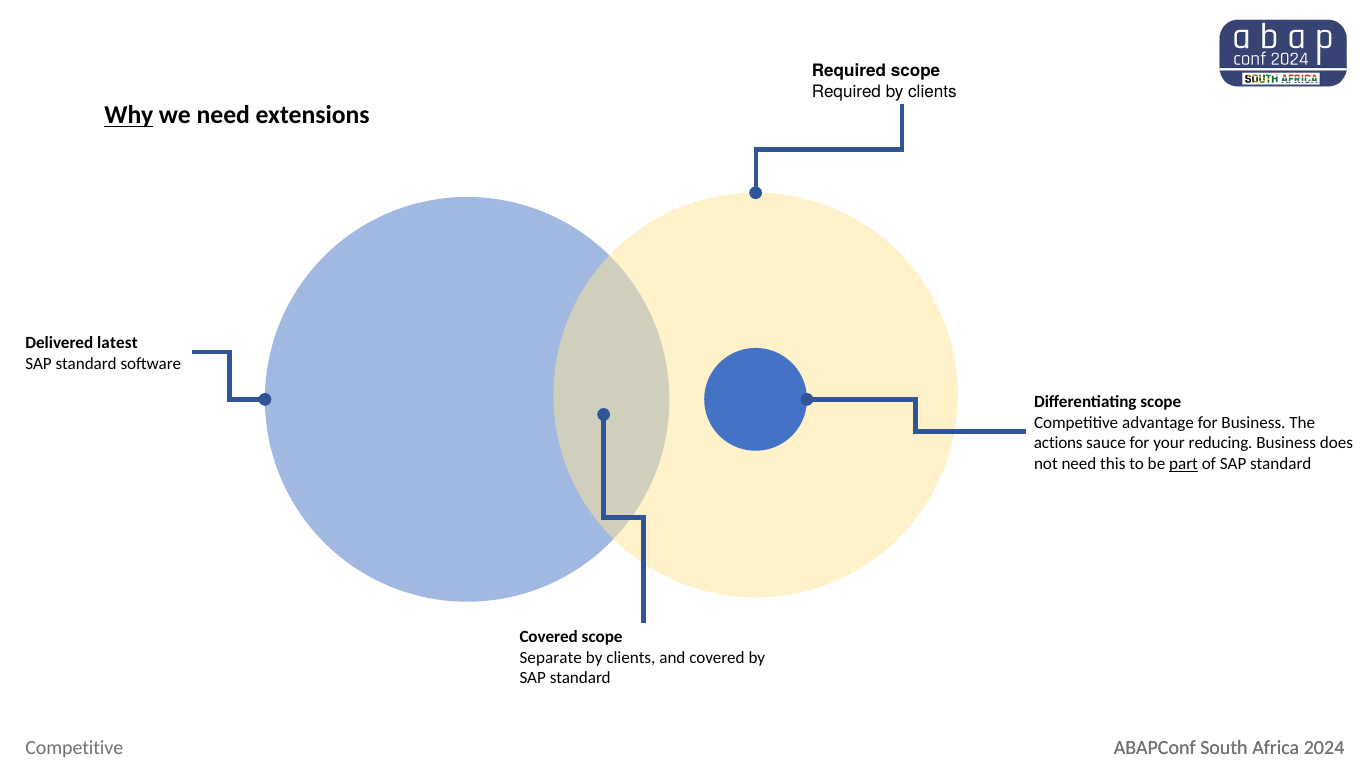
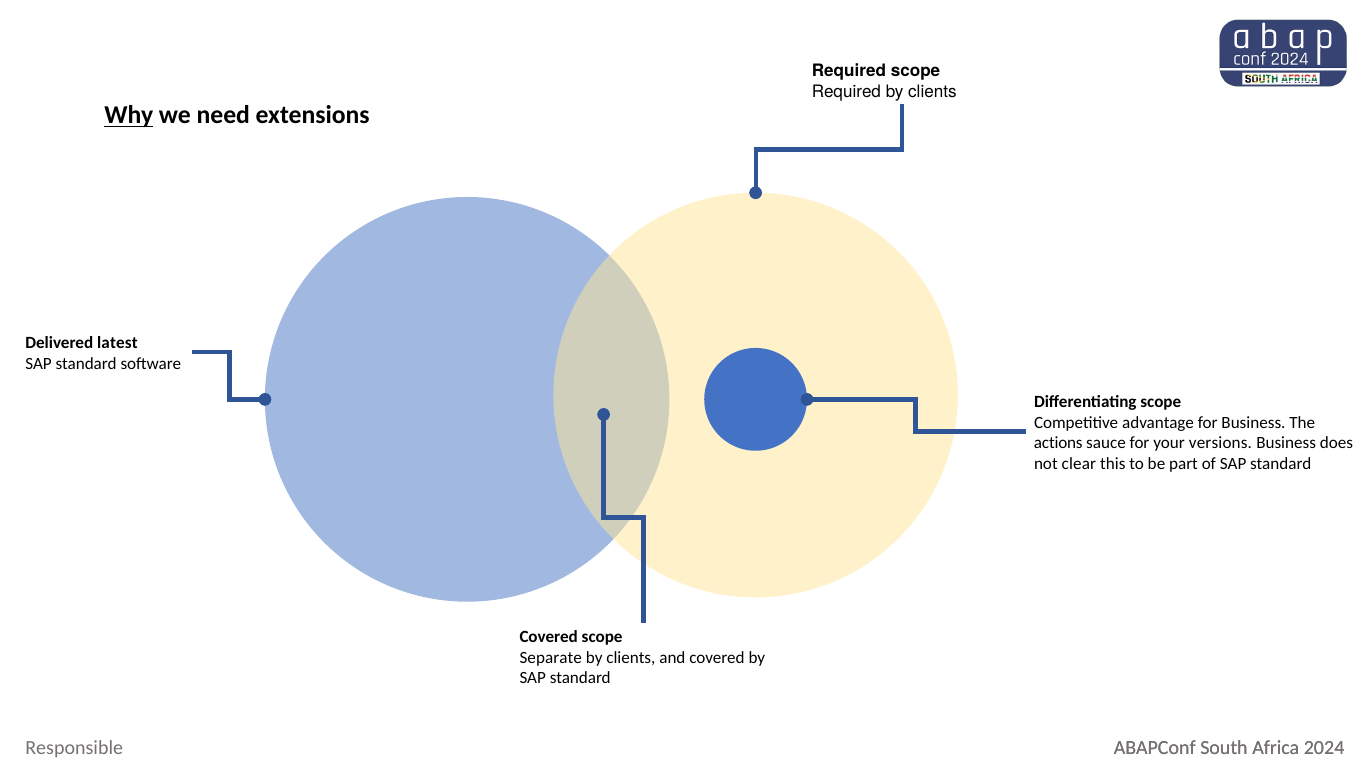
reducing: reducing -> versions (1220, 443)
not need: need -> clear (1079, 463)
part underline: present -> none (1183, 463)
Competitive: Competitive -> Responsible (74, 748)
